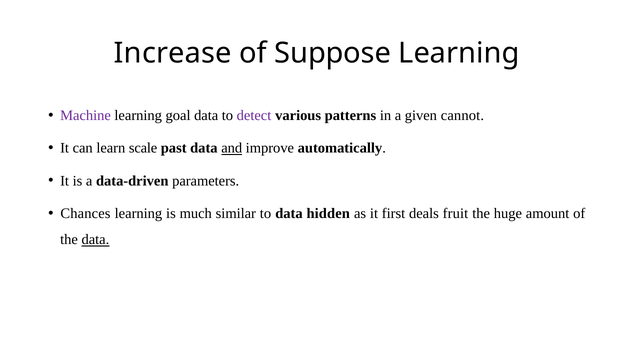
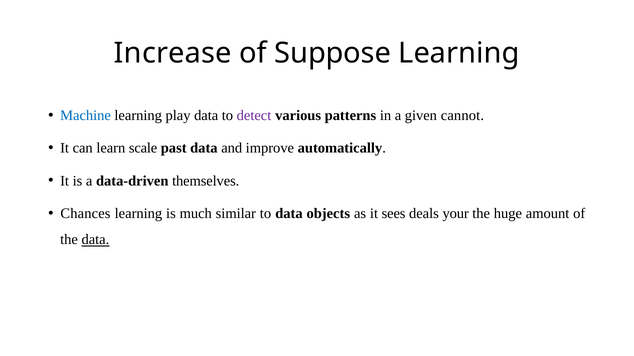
Machine colour: purple -> blue (86, 116)
goal: goal -> play (178, 116)
and underline: present -> none (232, 148)
parameters: parameters -> themselves (206, 181)
hidden: hidden -> objects (328, 214)
first: first -> sees (394, 214)
fruit: fruit -> your (456, 214)
